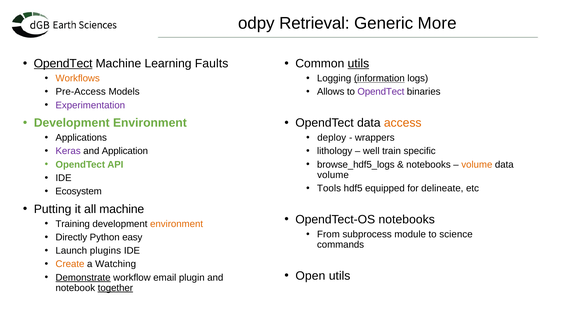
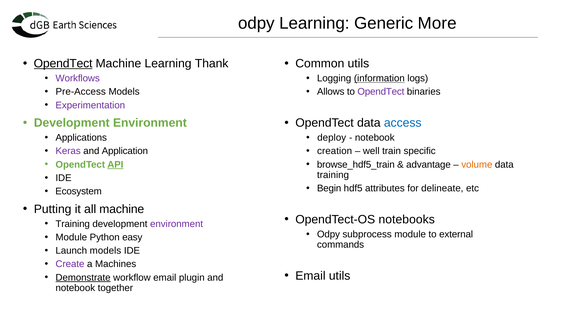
odpy Retrieval: Retrieval -> Learning (314, 23)
Faults: Faults -> Thank (212, 64)
utils underline: present -> none (358, 64)
Workflows colour: orange -> purple (78, 78)
access colour: orange -> blue (403, 123)
wrappers: wrappers -> notebook (375, 138)
lithology: lithology -> creation (335, 151)
API underline: none -> present (115, 164)
browse_hdf5_logs: browse_hdf5_logs -> browse_hdf5_train (356, 164)
notebooks: notebooks -> advantage (428, 164)
volume: volume -> training (333, 175)
Tools: Tools -> Begin (329, 188)
equipped: equipped -> attributes (385, 188)
environment colour: orange -> purple (177, 224)
From: From -> Odpy (328, 234)
science: science -> external (456, 234)
Directly: Directly -> Module (71, 237)
Launch plugins: plugins -> models (105, 250)
Create colour: orange -> purple (70, 264)
Watching: Watching -> Machines (116, 264)
Open: Open -> Email (310, 276)
together underline: present -> none (115, 288)
